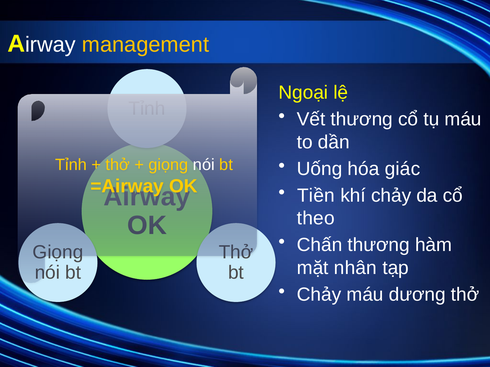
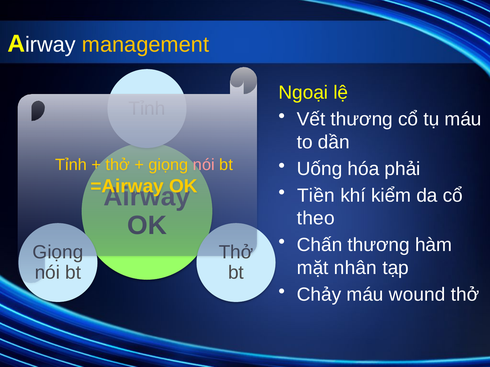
nói colour: white -> pink (204, 165)
giác: giác -> phải (403, 169)
khí chảy: chảy -> kiểm (391, 196)
dương: dương -> wound (417, 295)
